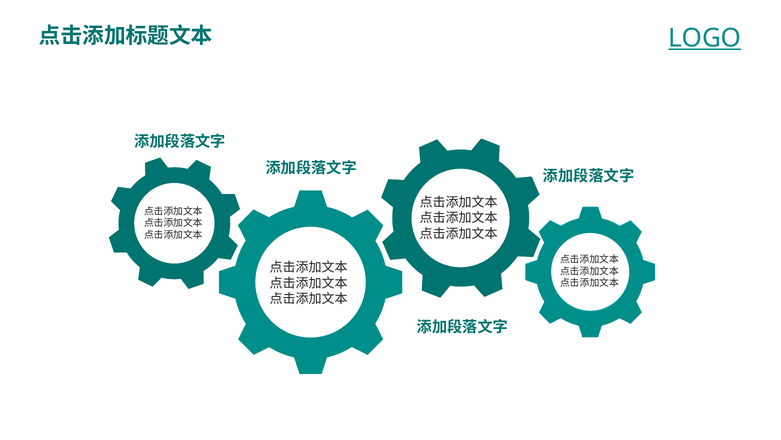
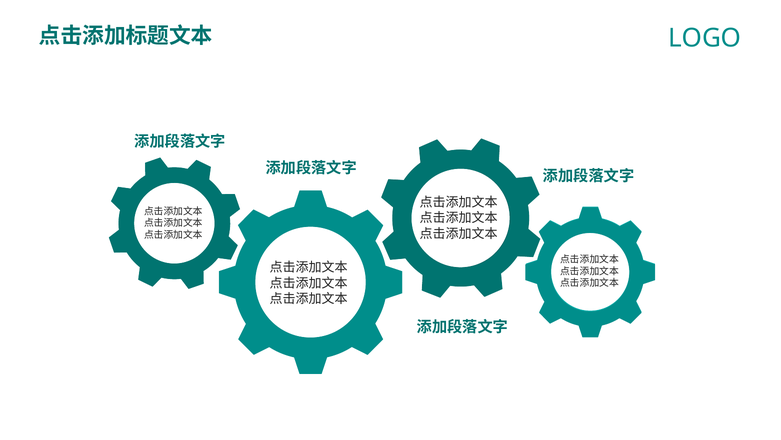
LOGO underline: present -> none (705, 38)
